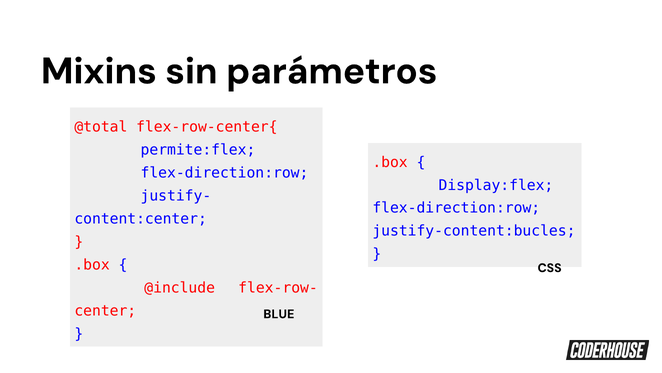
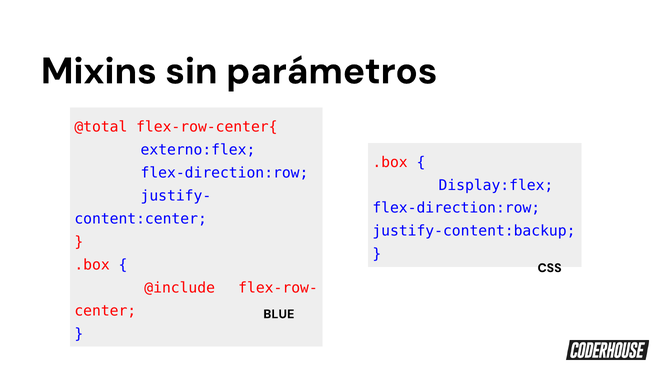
permite:flex: permite:flex -> externo:flex (198, 150)
justify-content:bucles: justify-content:bucles -> justify-content:backup (474, 231)
